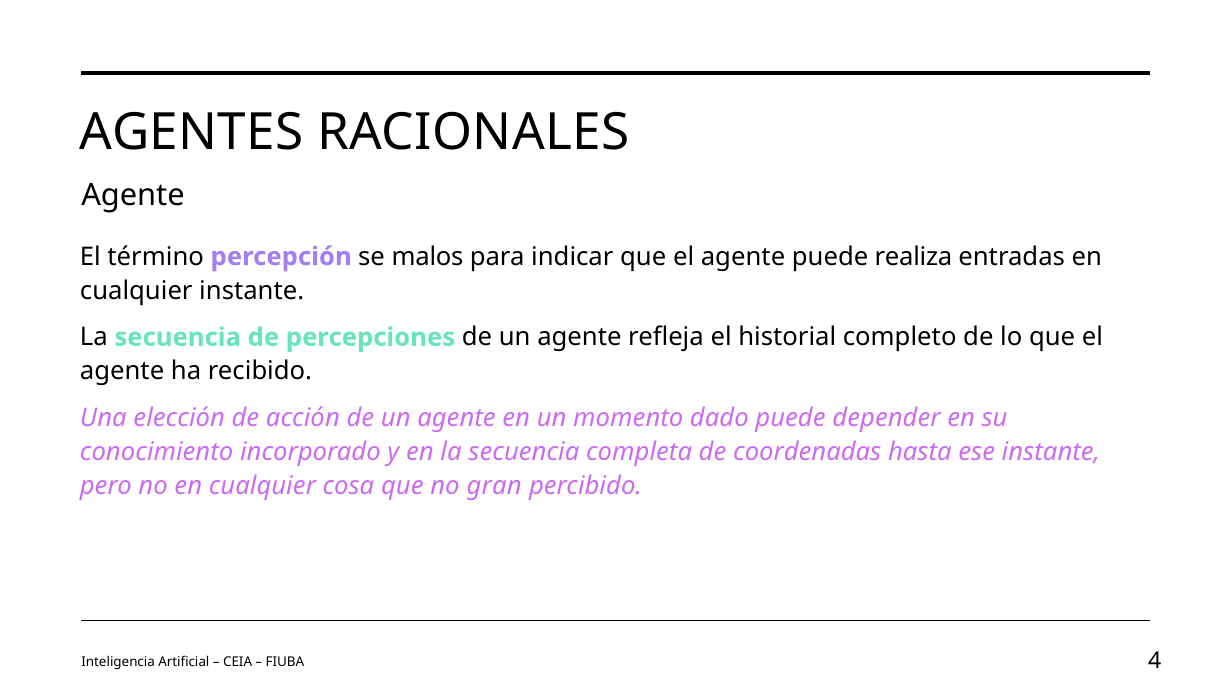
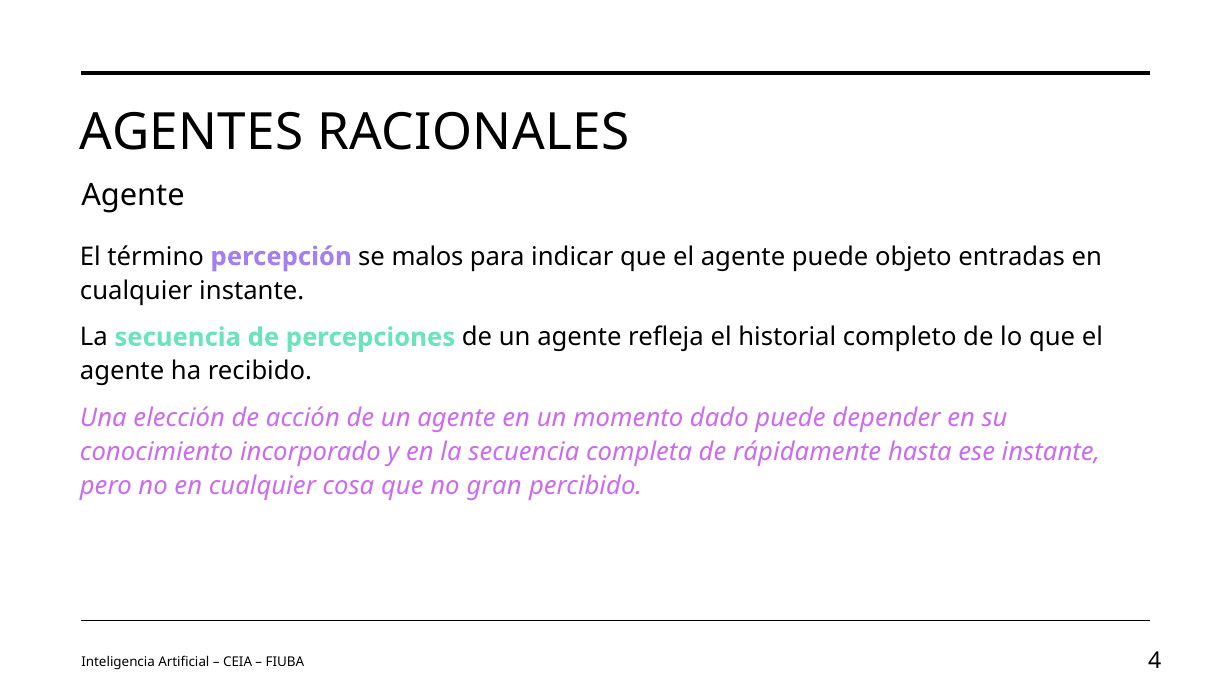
realiza: realiza -> objeto (913, 256)
coordenadas: coordenadas -> rápidamente (807, 451)
